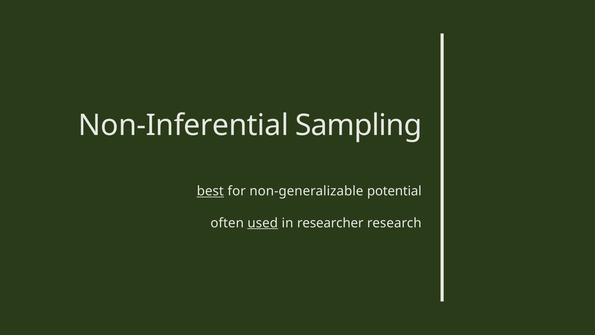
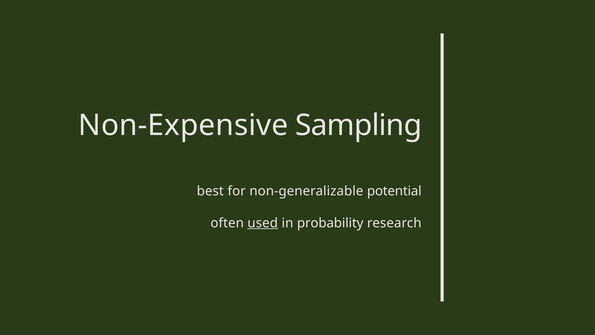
Non-Inferential: Non-Inferential -> Non-Expensive (183, 125)
best underline: present -> none (210, 191)
researcher: researcher -> probability (330, 223)
